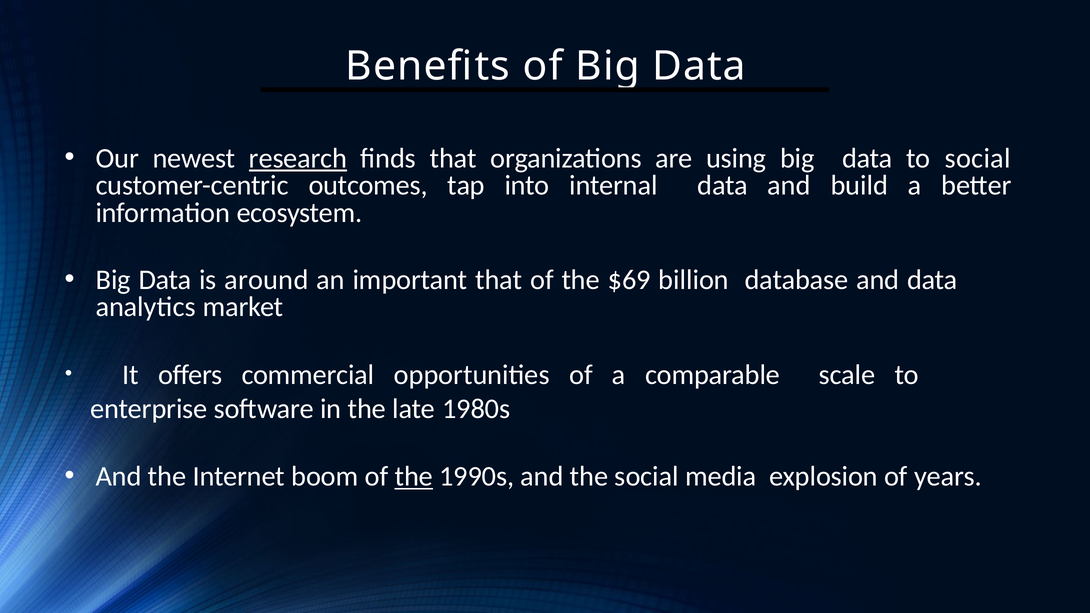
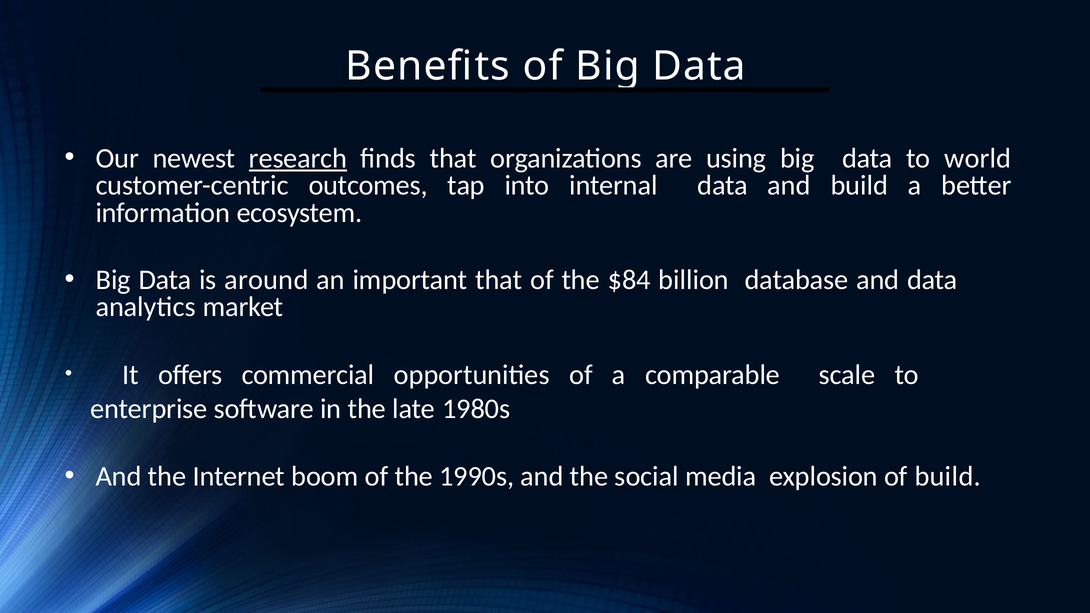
to social: social -> world (978, 158)
$69: $69 -> $84 (629, 280)
the underline: present -> none (414, 477)
of years: years -> build (948, 477)
